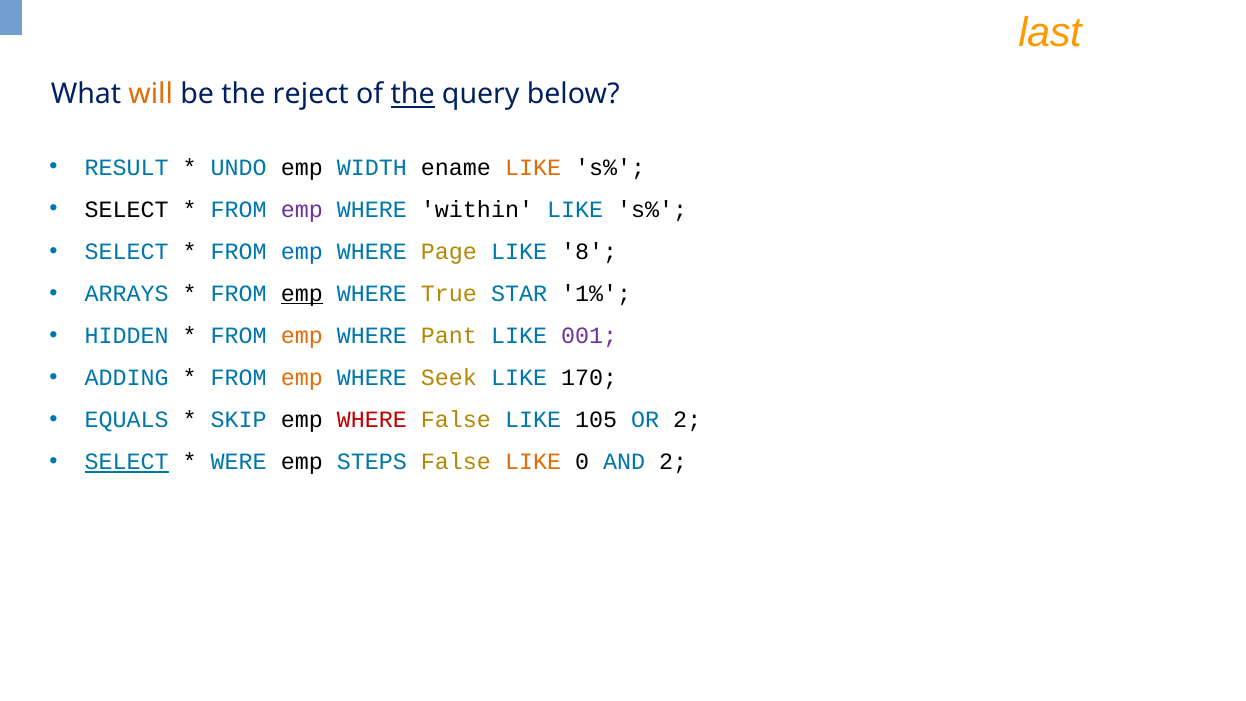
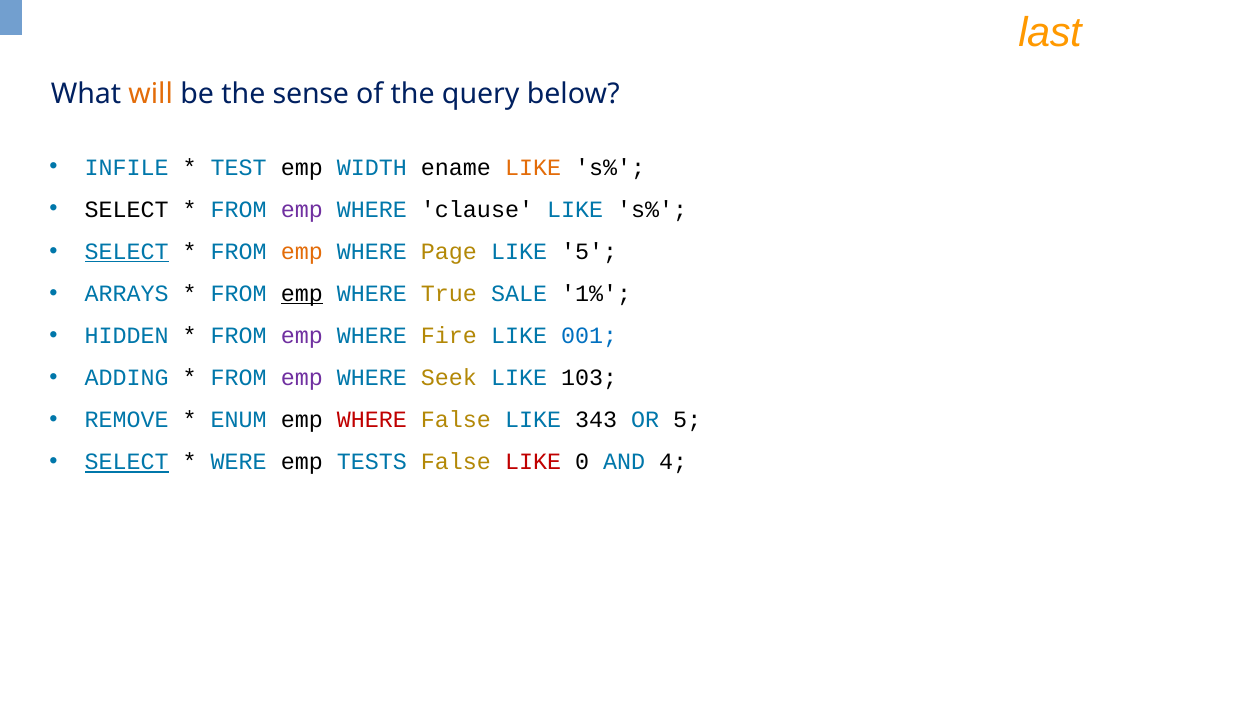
reject: reject -> sense (311, 95)
the underline: present -> none (413, 95)
RESULT: RESULT -> INFILE (127, 167)
UNDO: UNDO -> TEST (239, 167)
within: within -> clause (477, 209)
SELECT underline: none -> present (127, 252)
emp colour: blue -> orange (302, 252)
LIKE 8: 8 -> 5 (589, 252)
STAR: STAR -> SALE (519, 294)
emp colour: orange -> purple (302, 336)
Pant: Pant -> Fire (449, 336)
001 colour: purple -> blue (589, 336)
emp colour: orange -> purple (302, 378)
170: 170 -> 103 (589, 378)
EQUALS: EQUALS -> REMOVE (127, 420)
SKIP: SKIP -> ENUM (239, 420)
105: 105 -> 343 (596, 420)
OR 2: 2 -> 5 (687, 420)
STEPS: STEPS -> TESTS (372, 462)
LIKE colour: orange -> red (533, 462)
AND 2: 2 -> 4 (673, 462)
